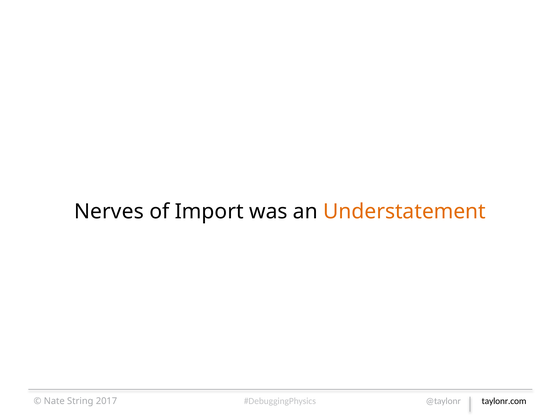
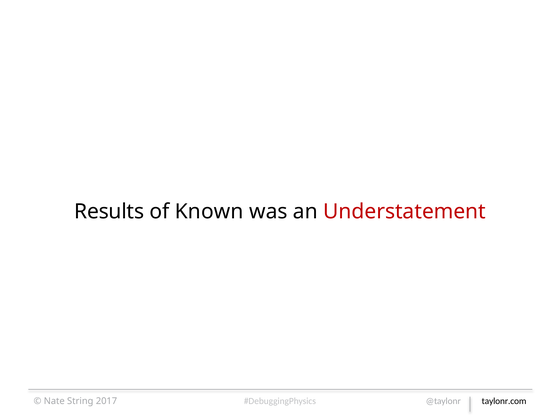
Nerves: Nerves -> Results (109, 212)
Import: Import -> Known (209, 212)
Understatement colour: orange -> red (405, 212)
